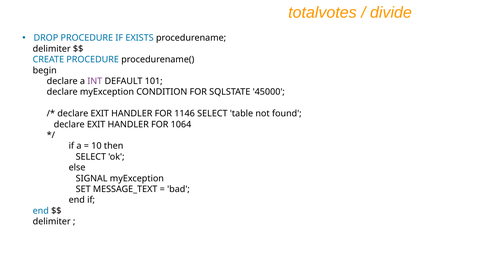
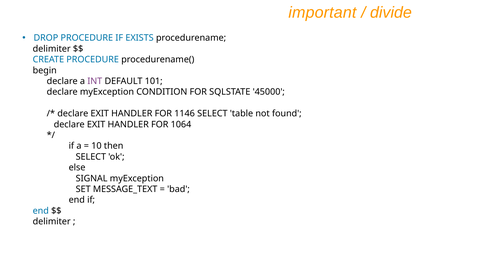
totalvotes: totalvotes -> important (322, 12)
